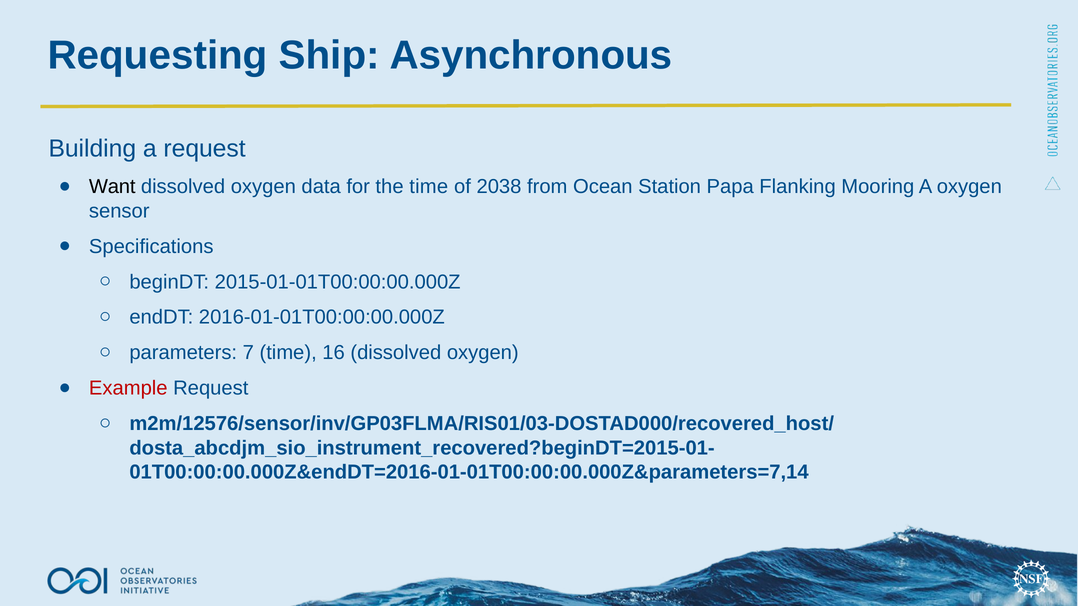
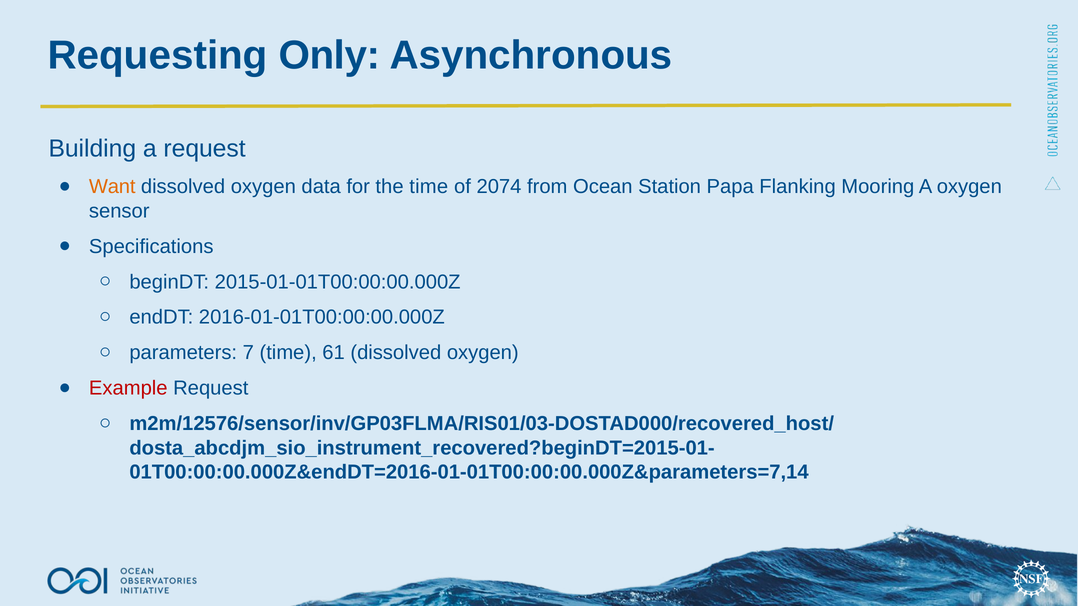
Ship: Ship -> Only (330, 55)
Want colour: black -> orange (112, 187)
2038: 2038 -> 2074 (499, 187)
16: 16 -> 61 (334, 353)
